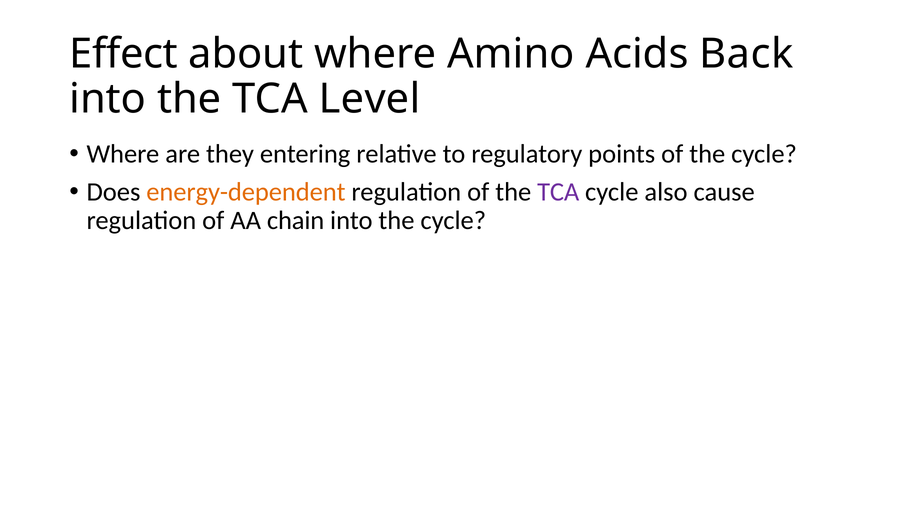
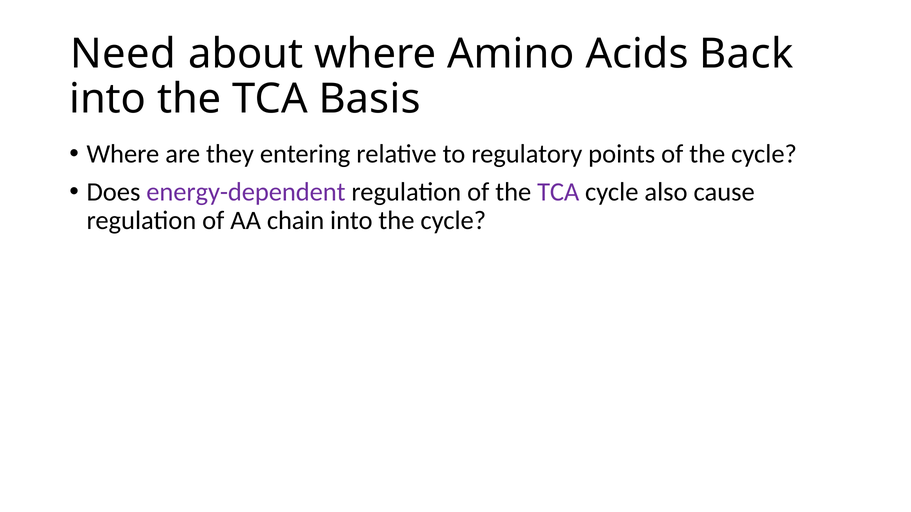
Effect: Effect -> Need (123, 54)
Level: Level -> Basis (370, 99)
energy-dependent colour: orange -> purple (246, 192)
